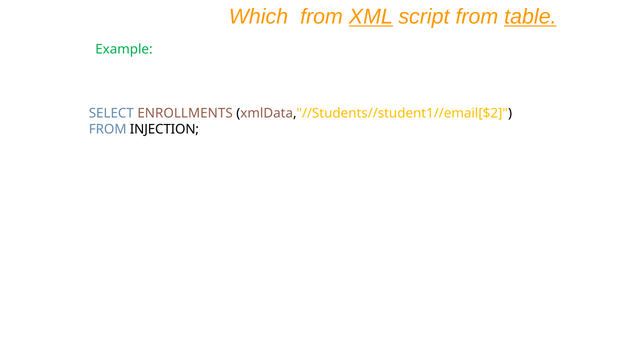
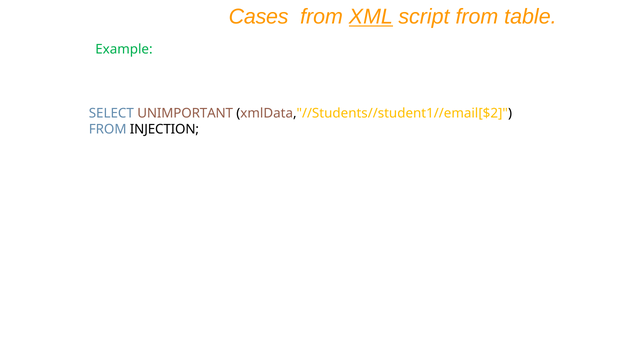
Which: Which -> Cases (259, 17)
table underline: present -> none (530, 17)
ENROLLMENTS: ENROLLMENTS -> UNIMPORTANT (185, 113)
